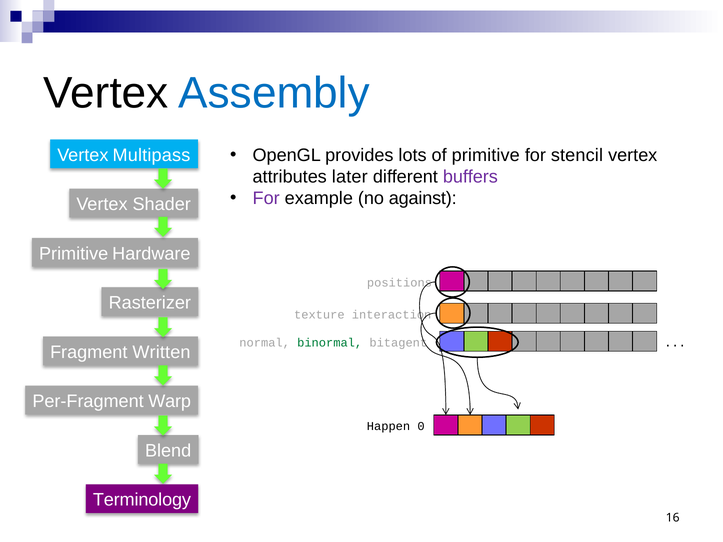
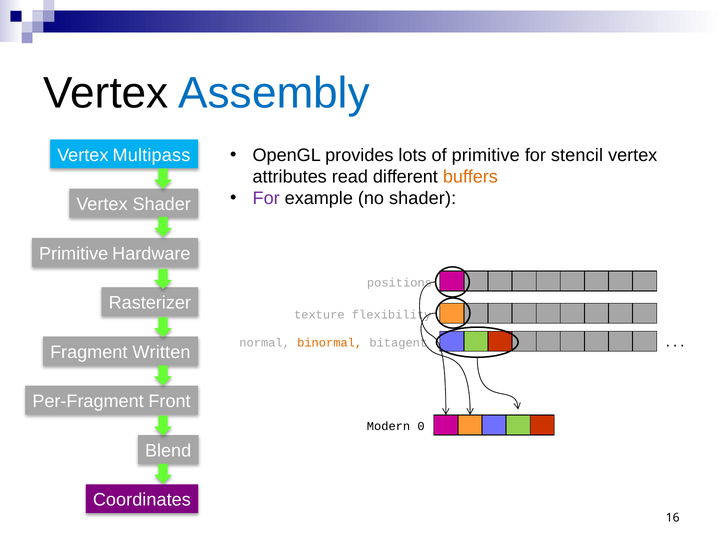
later: later -> read (350, 177)
buffers colour: purple -> orange (470, 177)
no against: against -> shader (423, 199)
interaction: interaction -> flexibility (392, 315)
binormal colour: green -> orange (330, 343)
Warp: Warp -> Front (170, 402)
Happen: Happen -> Modern (389, 426)
Terminology: Terminology -> Coordinates (142, 500)
